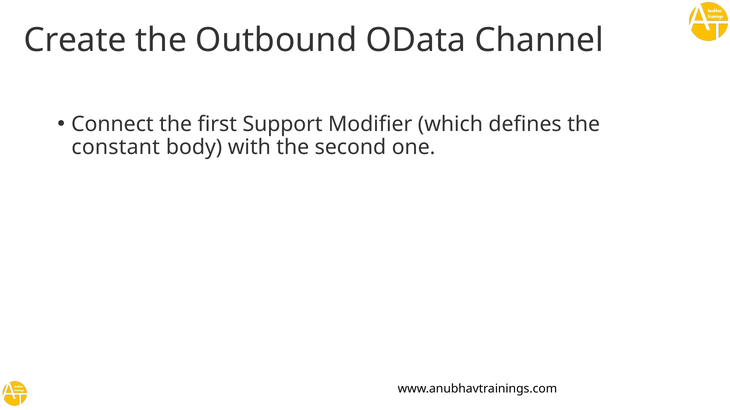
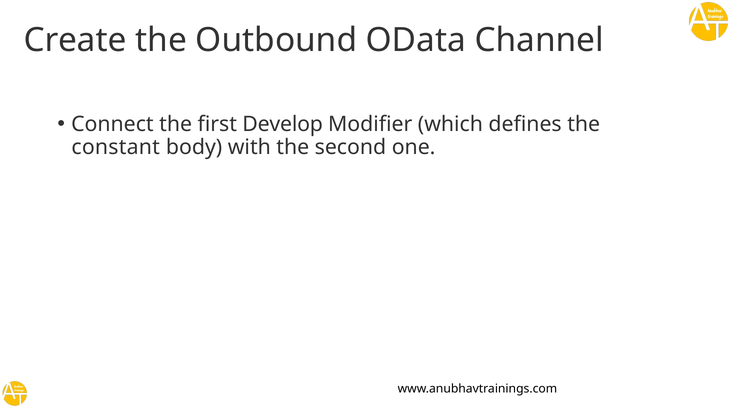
Support: Support -> Develop (283, 124)
